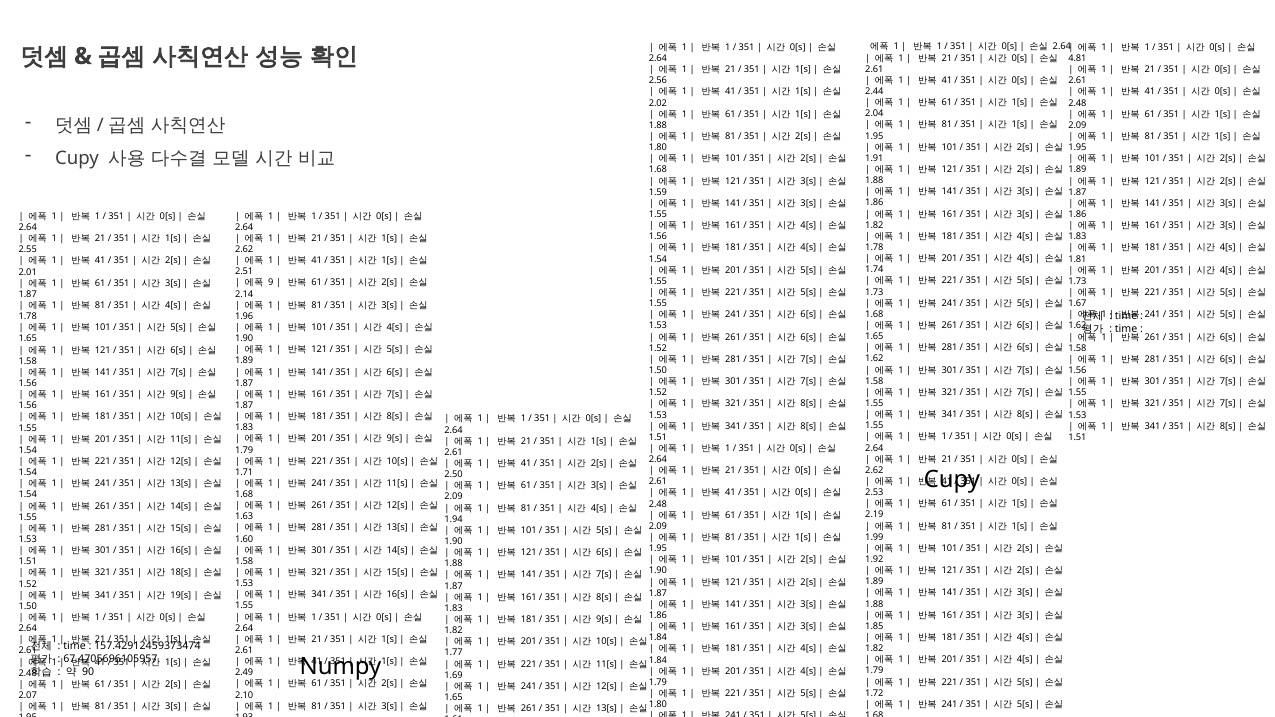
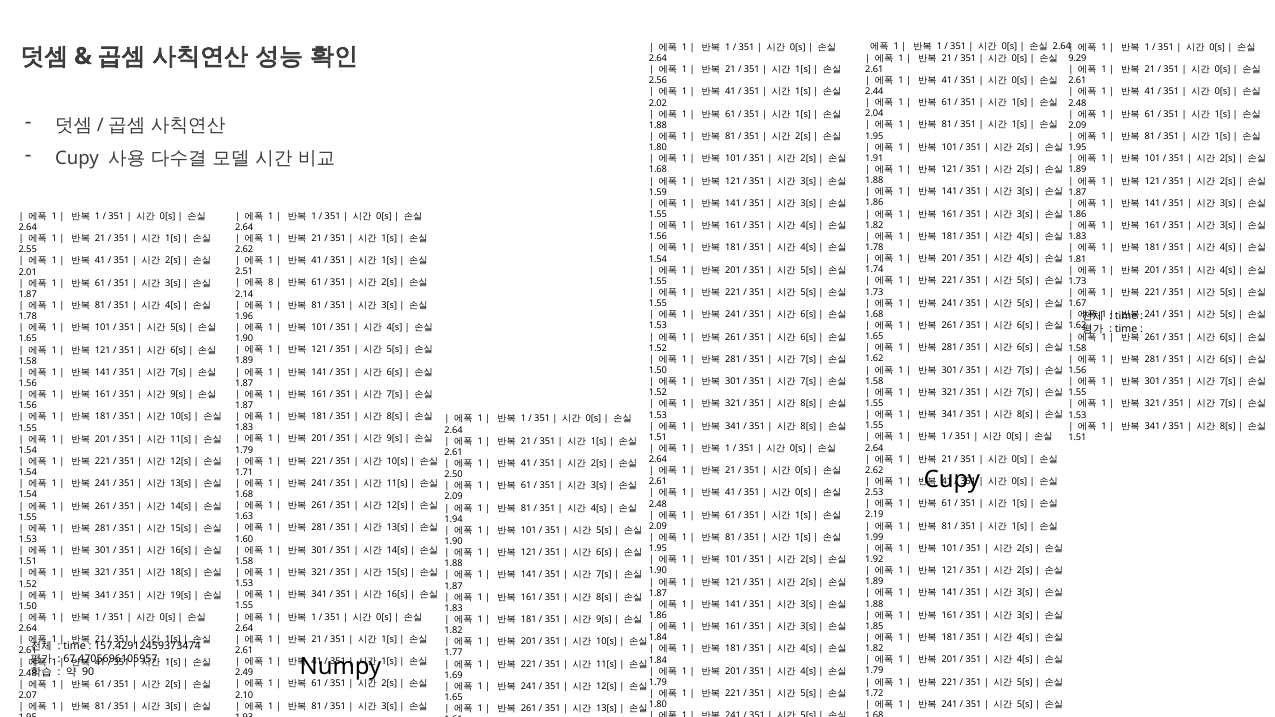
4.81: 4.81 -> 9.29 (1077, 58)
9: 9 -> 8 (271, 283)
